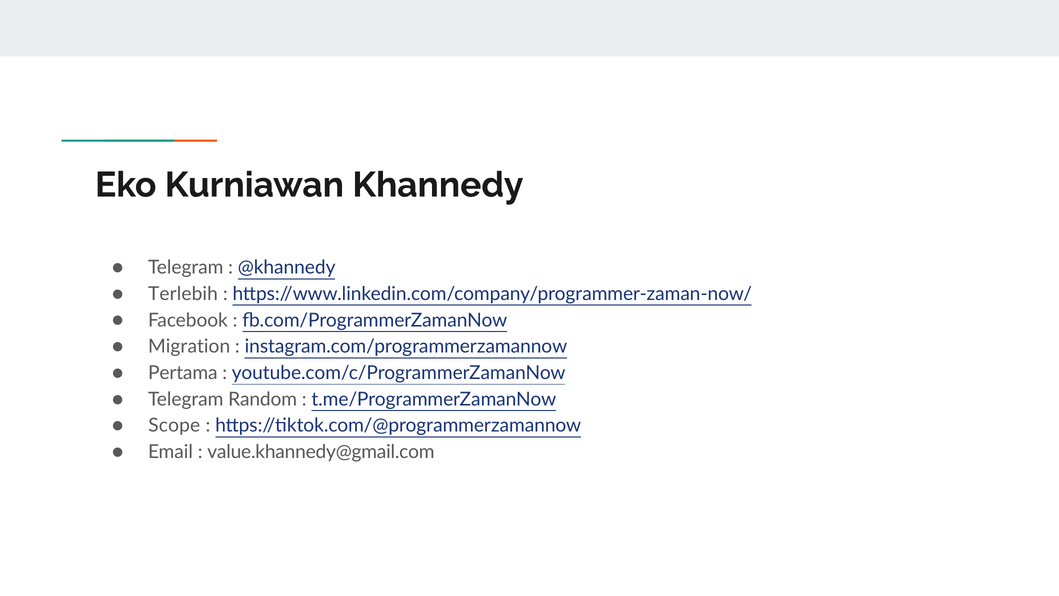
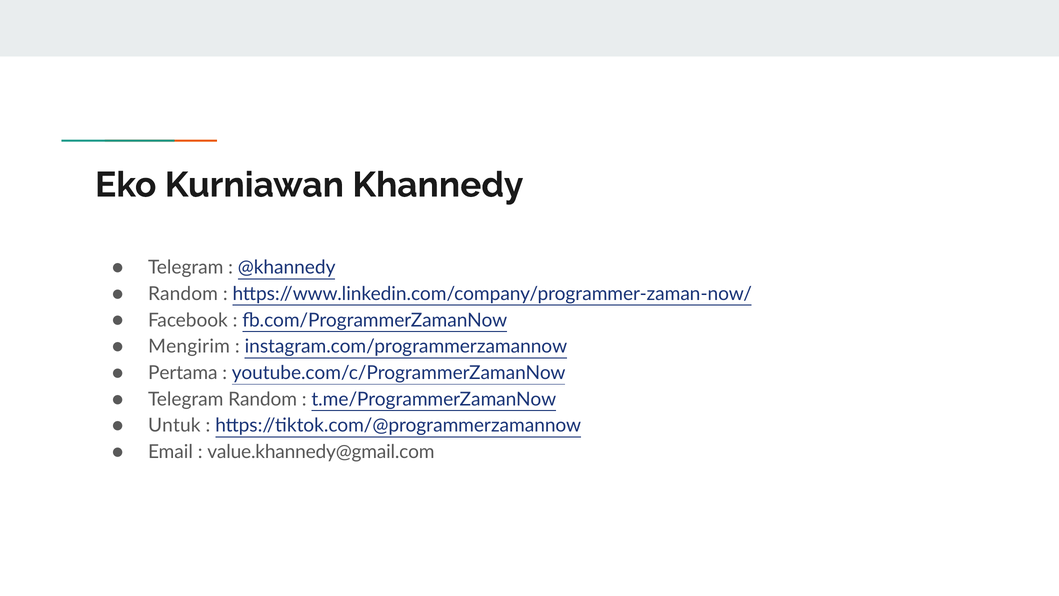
Terlebih: Terlebih -> Random (183, 294)
Migration: Migration -> Mengirim (189, 346)
Scope: Scope -> Untuk (174, 425)
